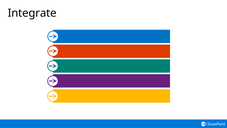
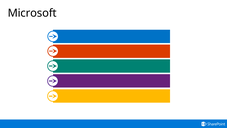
Integrate: Integrate -> Microsoft (32, 13)
